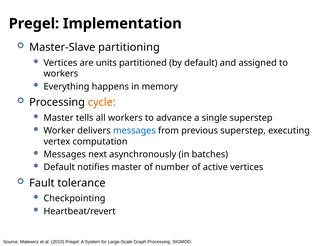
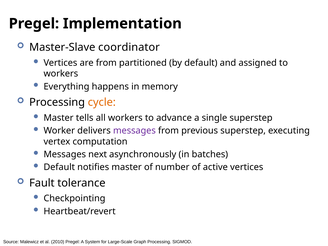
partitioning: partitioning -> coordinator (129, 47)
are units: units -> from (106, 63)
messages colour: blue -> purple (134, 131)
